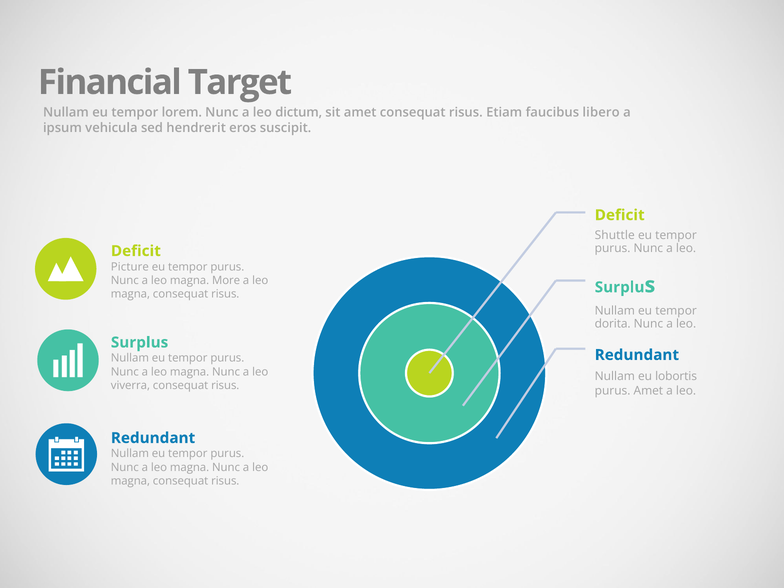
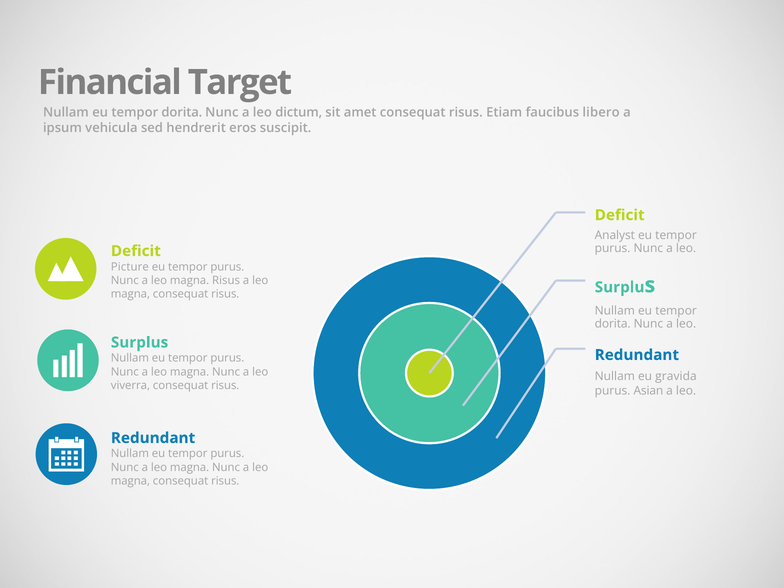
lorem: lorem -> dorita (182, 112)
Shuttle: Shuttle -> Analyst (615, 235)
magna More: More -> Risus (226, 280)
lobortis: lobortis -> gravida (676, 376)
purus Amet: Amet -> Asian (648, 391)
